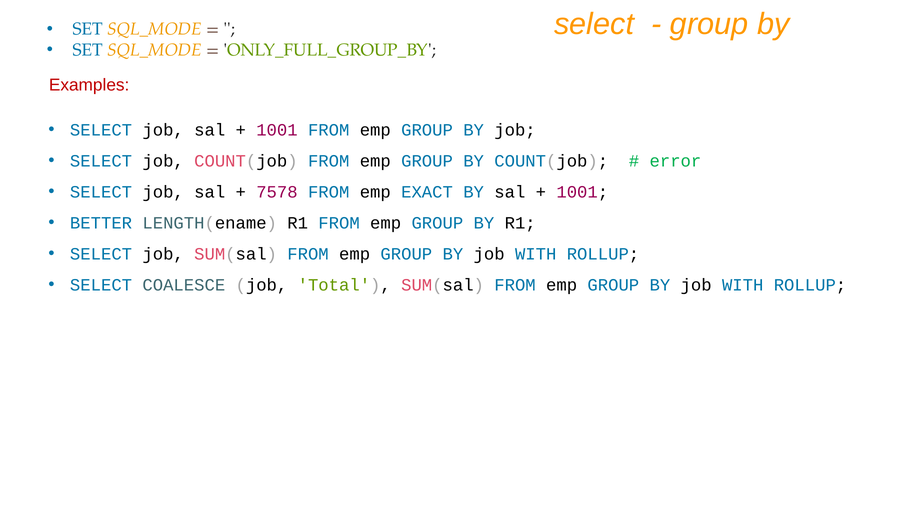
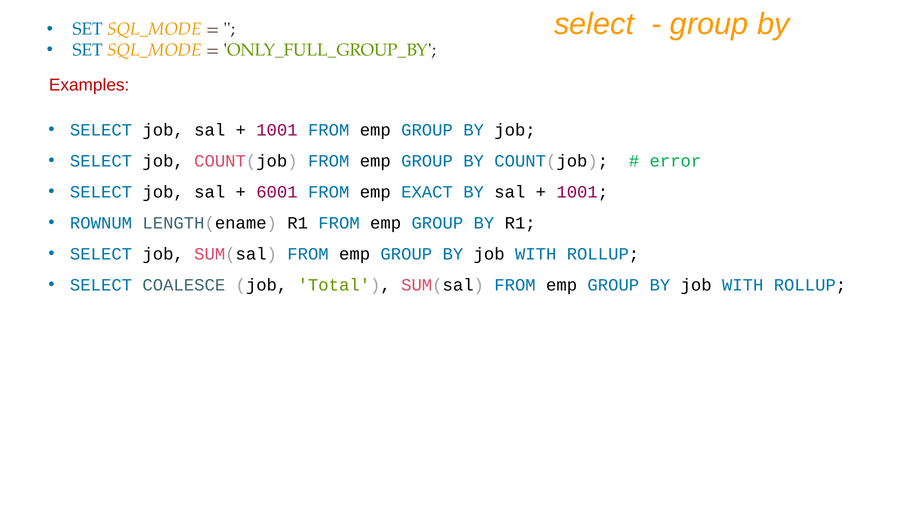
7578: 7578 -> 6001 (277, 192)
BETTER: BETTER -> ROWNUM (101, 223)
